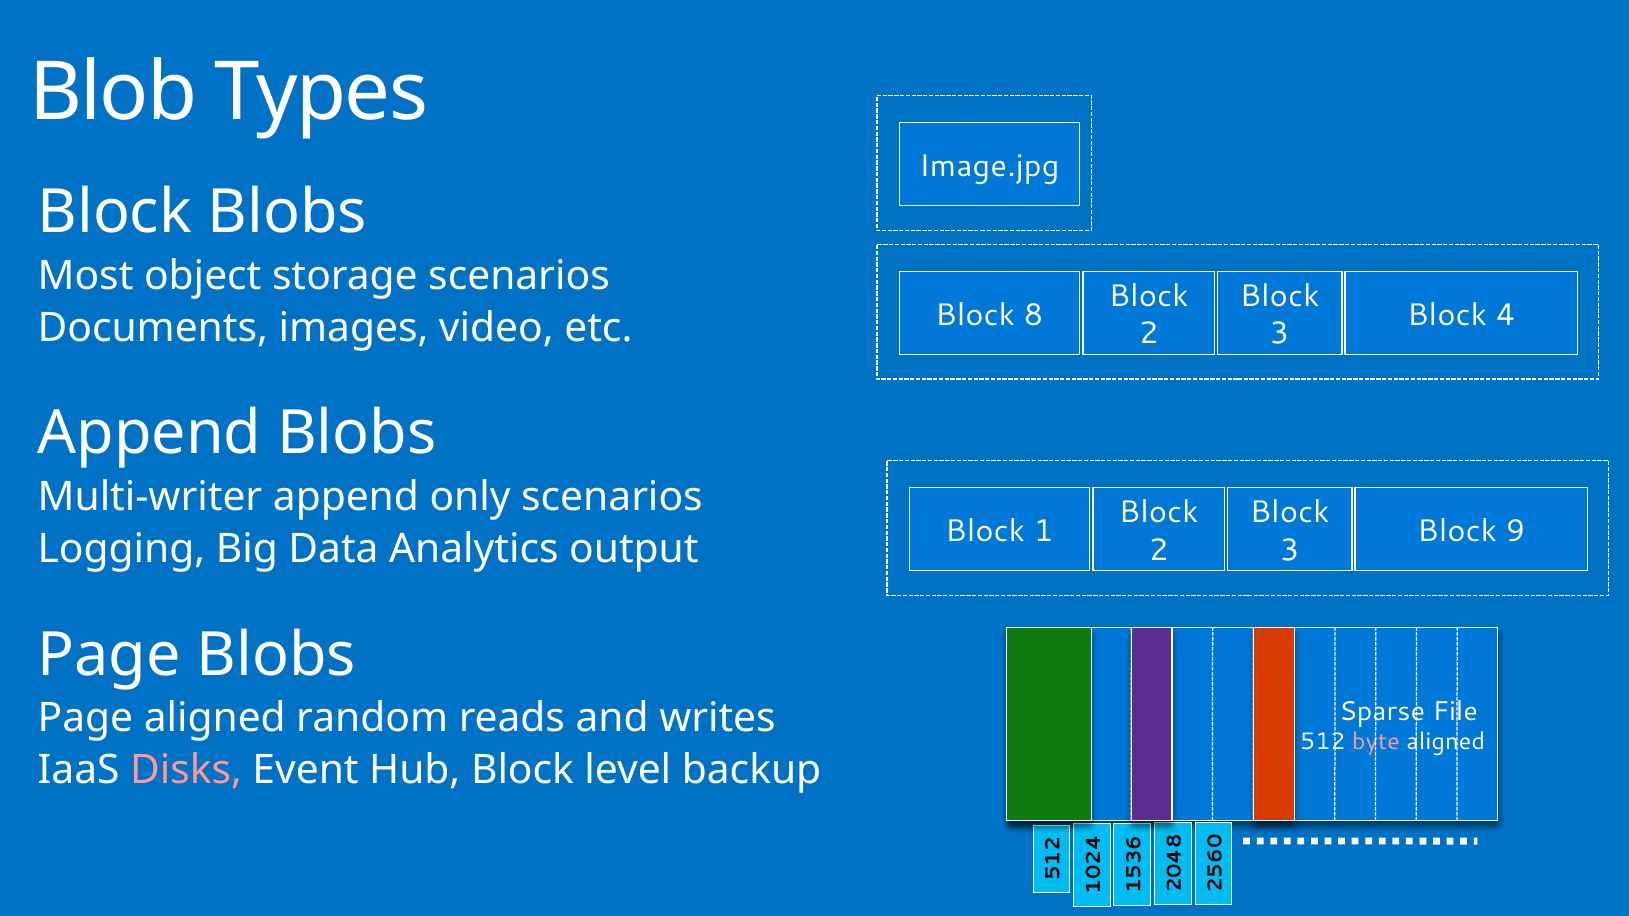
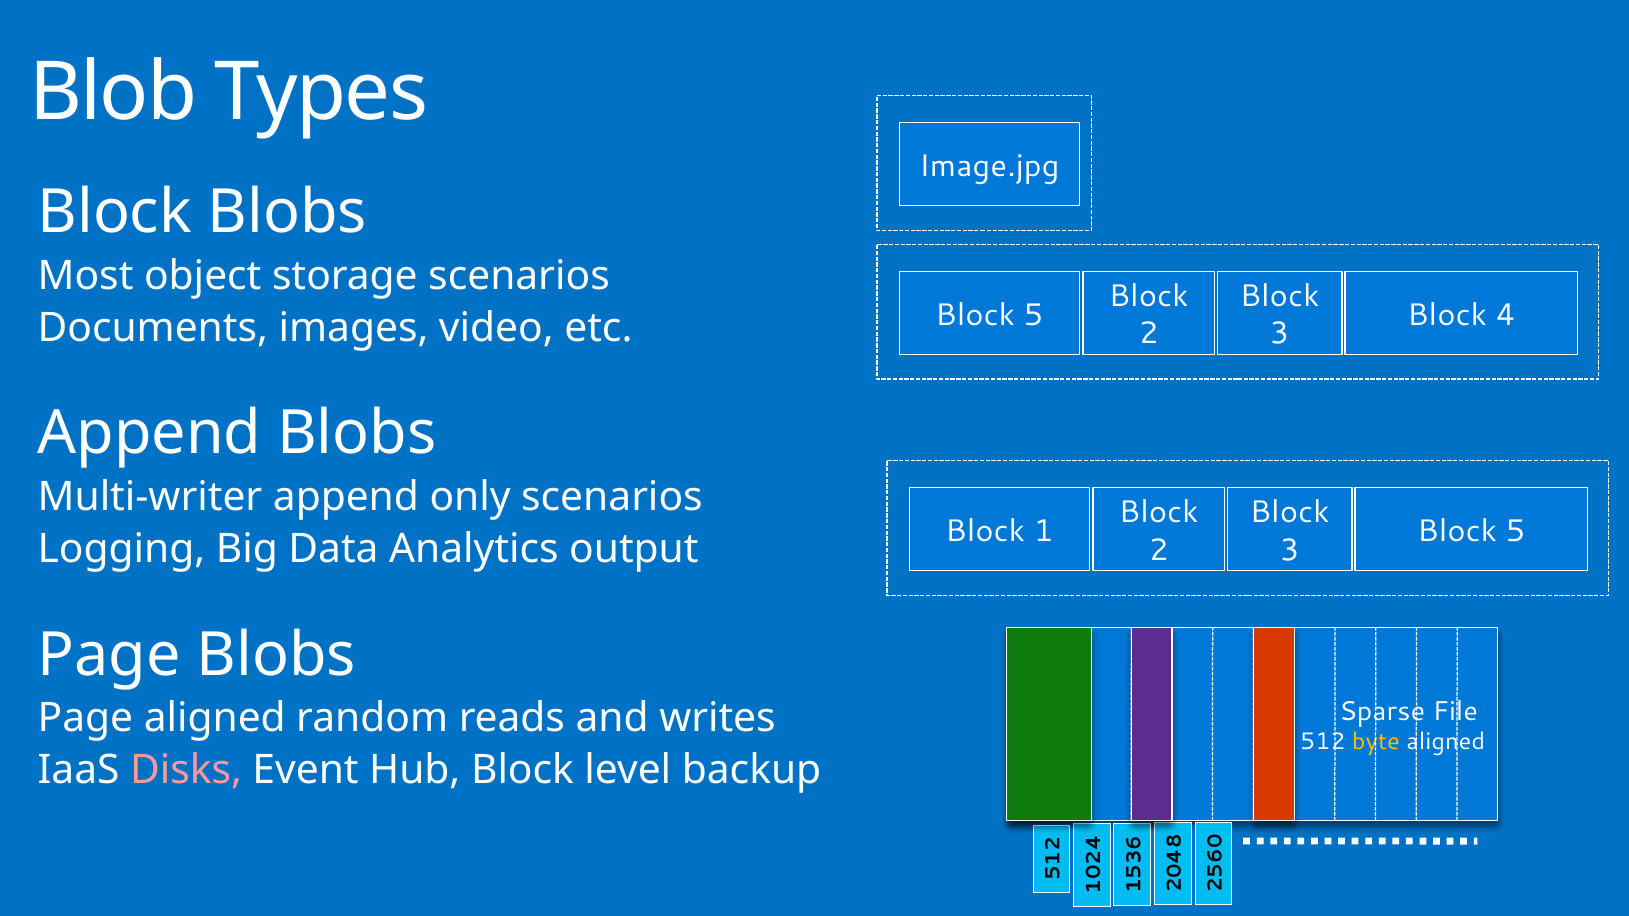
8: 8 -> 5 (1034, 315)
1 Block 9: 9 -> 5 (1516, 531)
byte colour: pink -> yellow (1376, 742)
